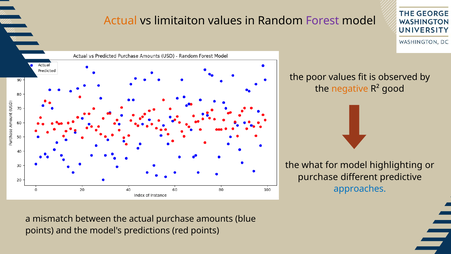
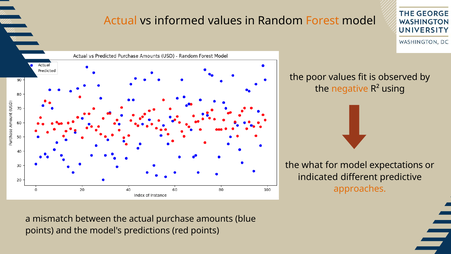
limitaiton: limitaiton -> informed (179, 21)
Forest colour: purple -> orange (322, 21)
good: good -> using (393, 89)
highlighting: highlighting -> expectations (396, 165)
purchase: purchase -> indicated (318, 177)
approaches colour: blue -> orange (360, 189)
